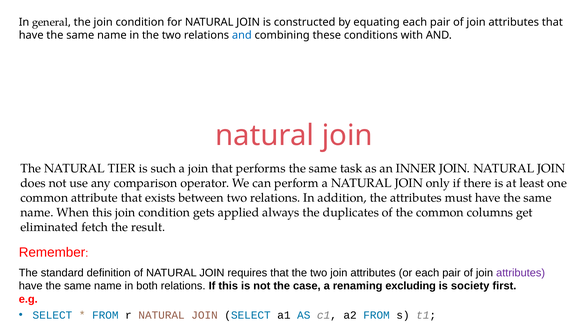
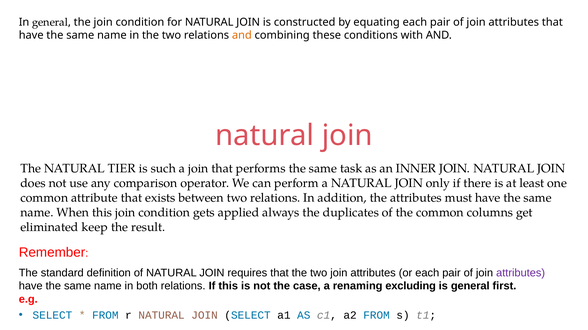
and colour: blue -> orange (242, 35)
fetch: fetch -> keep (95, 228)
is society: society -> general (470, 287)
